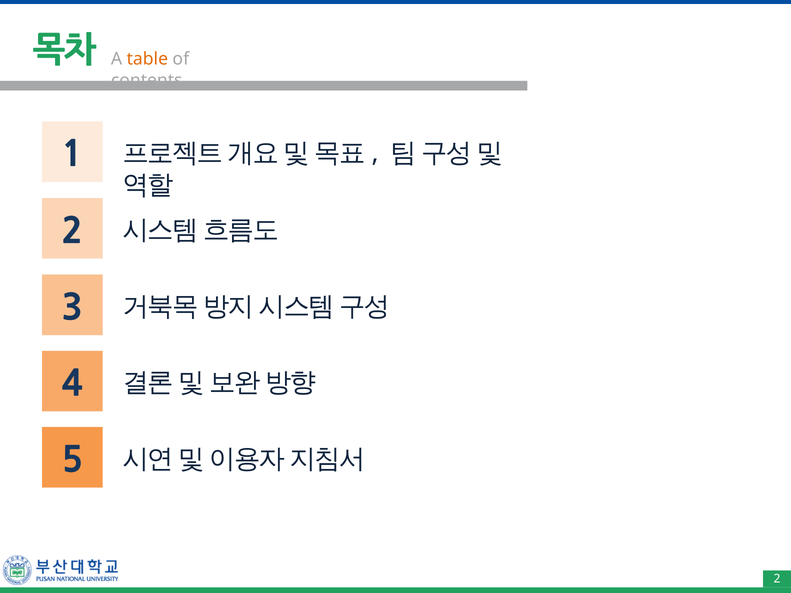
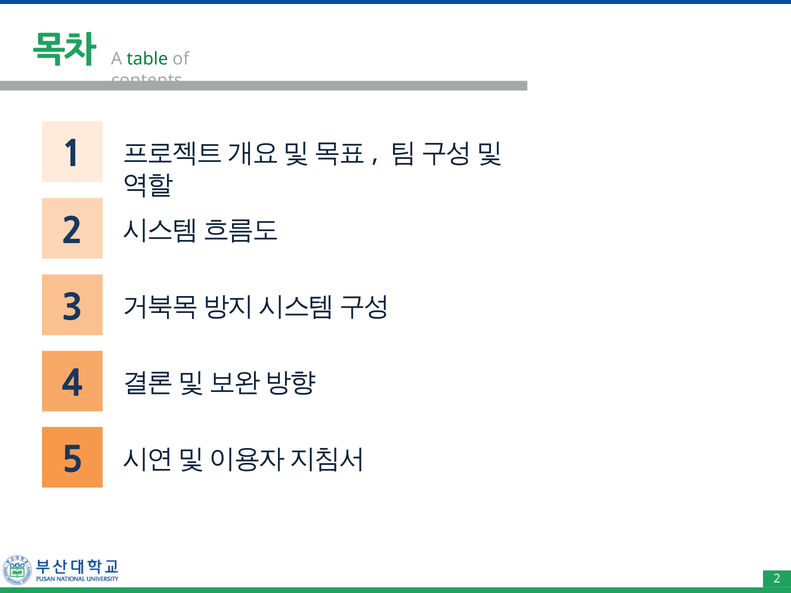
table colour: orange -> green (147, 59)
